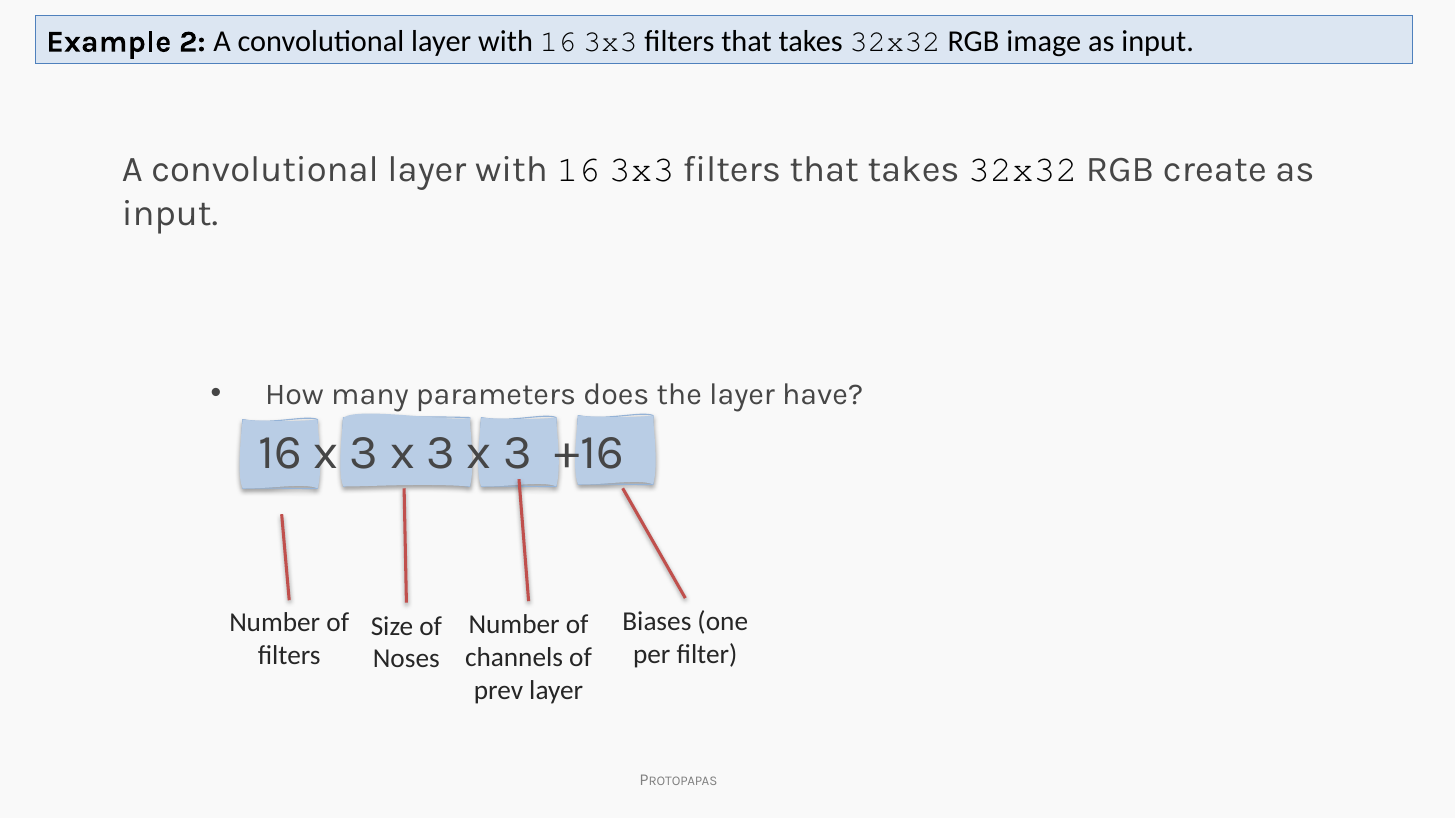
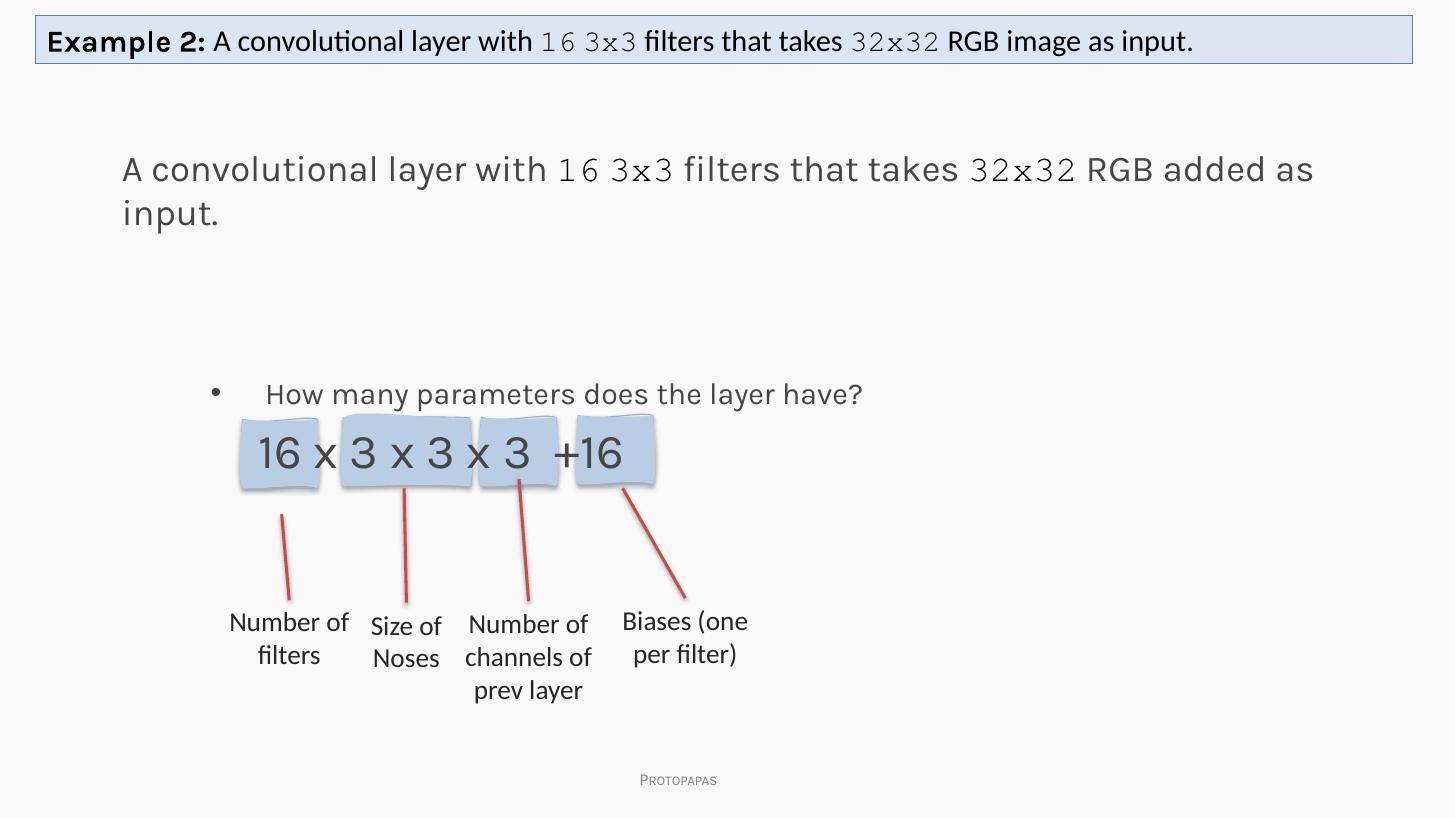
create: create -> added (1215, 169)
